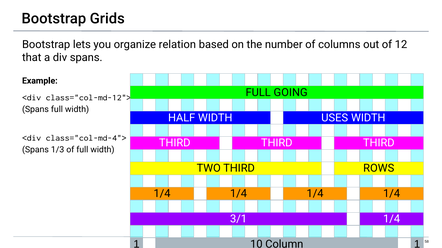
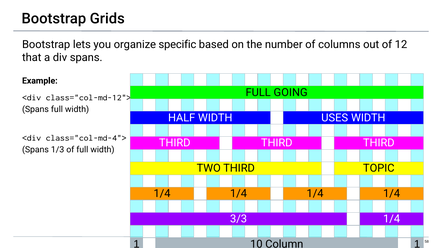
relation: relation -> specific (177, 45)
ROWS: ROWS -> TOPIC (379, 169)
3/1: 3/1 -> 3/3 (239, 219)
